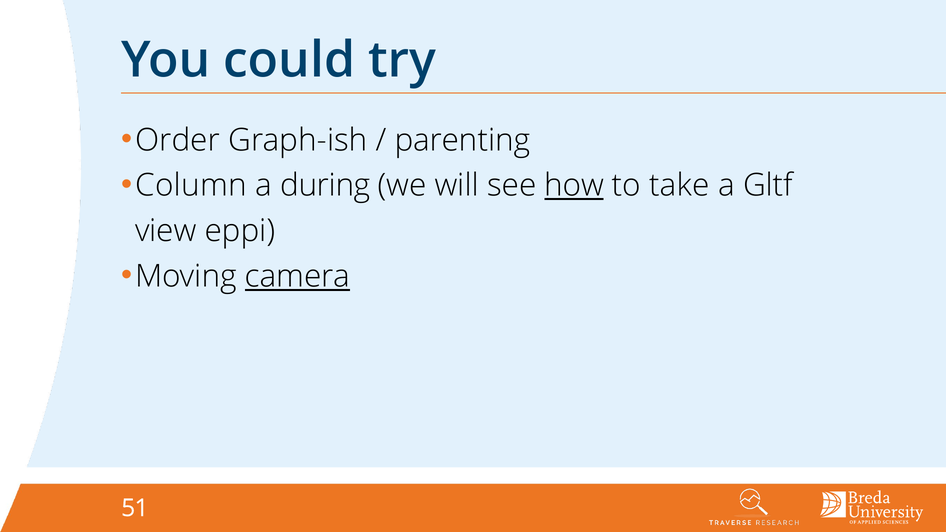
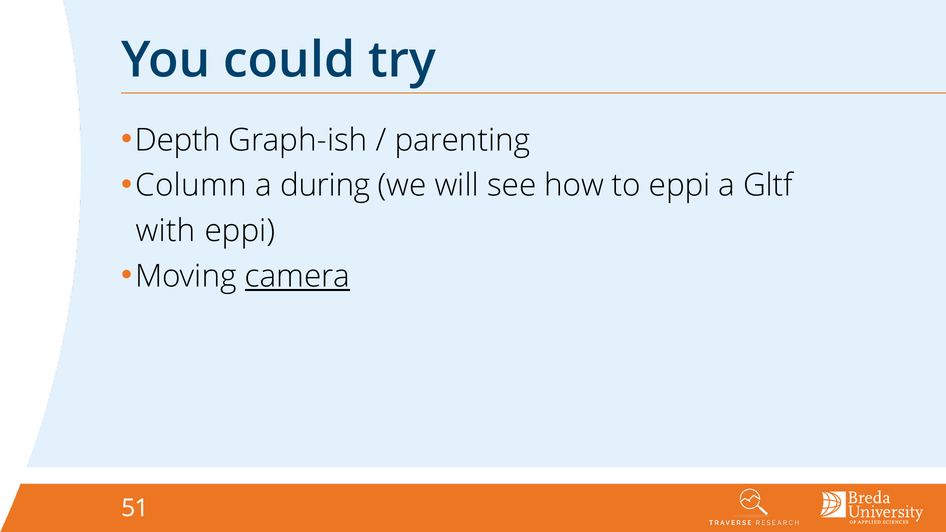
Order: Order -> Depth (178, 140)
how underline: present -> none (574, 186)
to take: take -> eppi (680, 186)
view: view -> with (166, 231)
